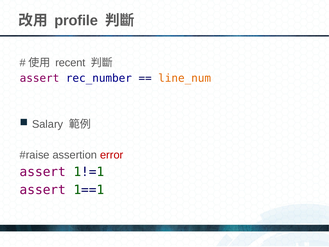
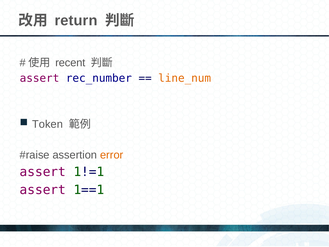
profile: profile -> return (76, 20)
Salary: Salary -> Token (48, 124)
error colour: red -> orange (112, 155)
